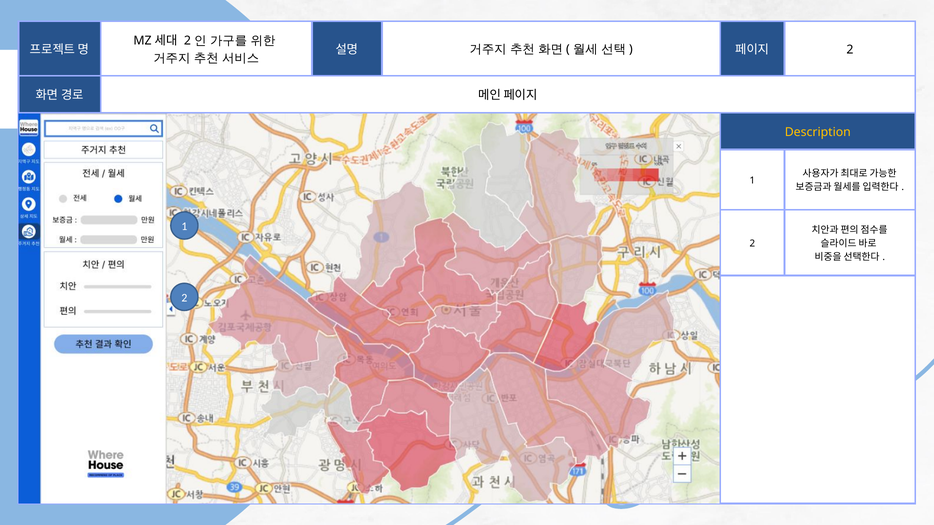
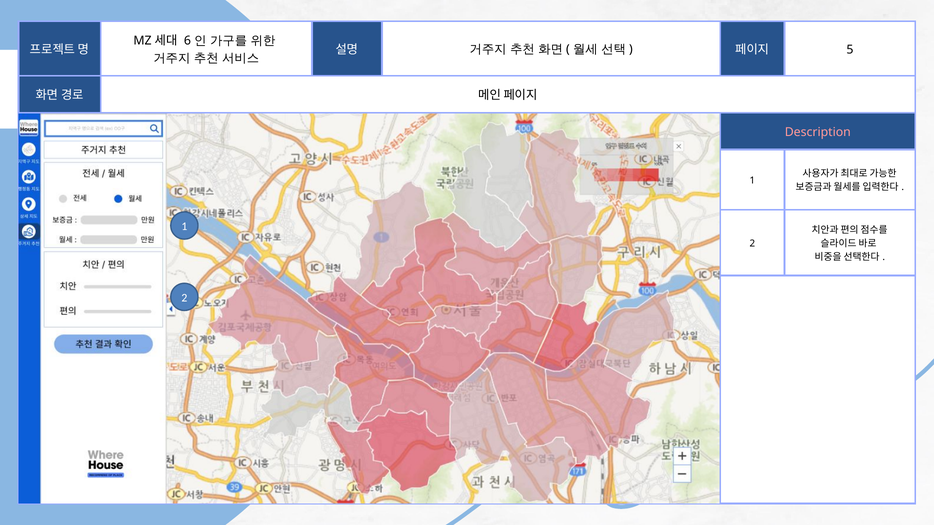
2: 2 -> 6 (187, 41)
2: 2 -> 5 (850, 50)
Description colour: yellow -> pink (818, 132)
